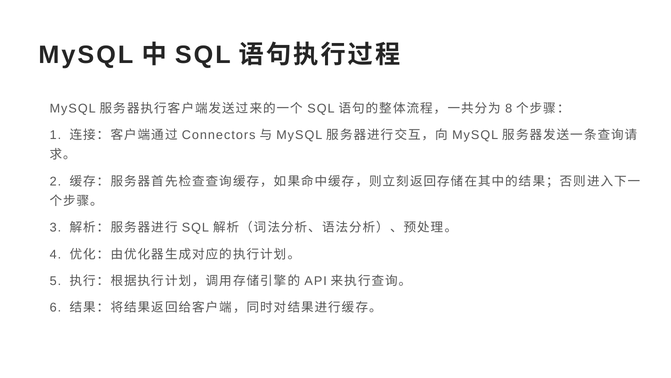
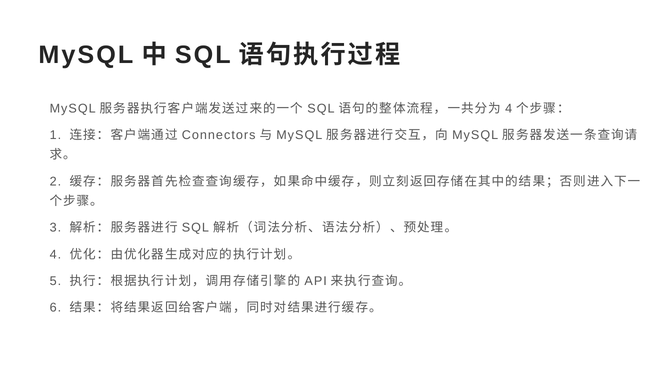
8: 8 -> 4 (509, 108)
